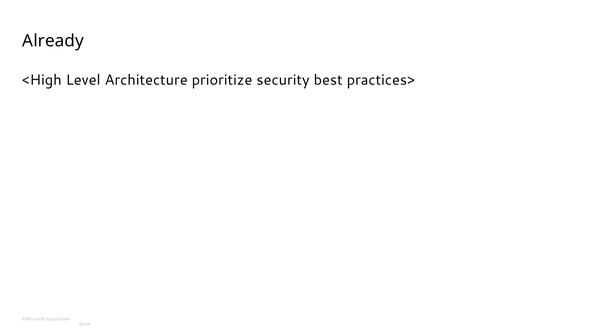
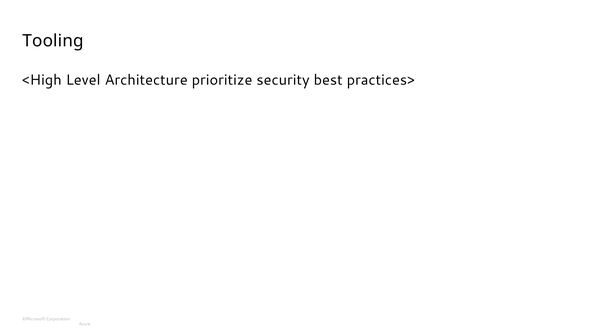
Already: Already -> Tooling (53, 41)
